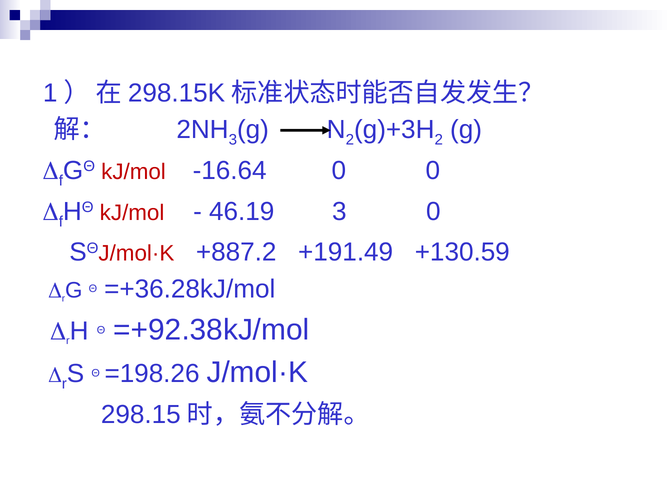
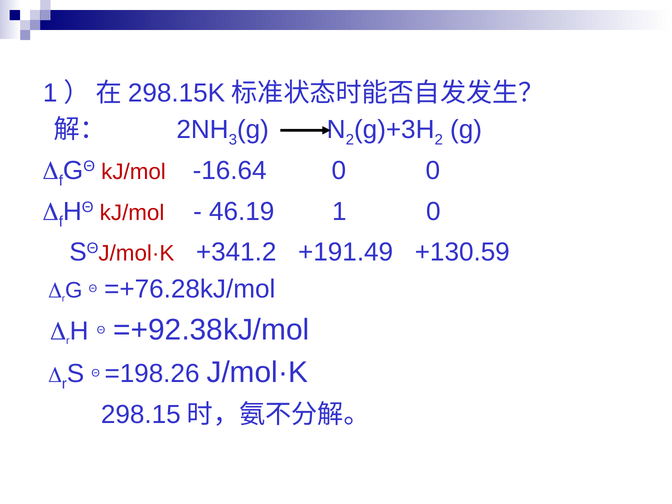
46.19 3: 3 -> 1 (339, 211)
+887.2: +887.2 -> +341.2 (236, 252)
=+36.28kJ/mol: =+36.28kJ/mol -> =+76.28kJ/mol (190, 289)
